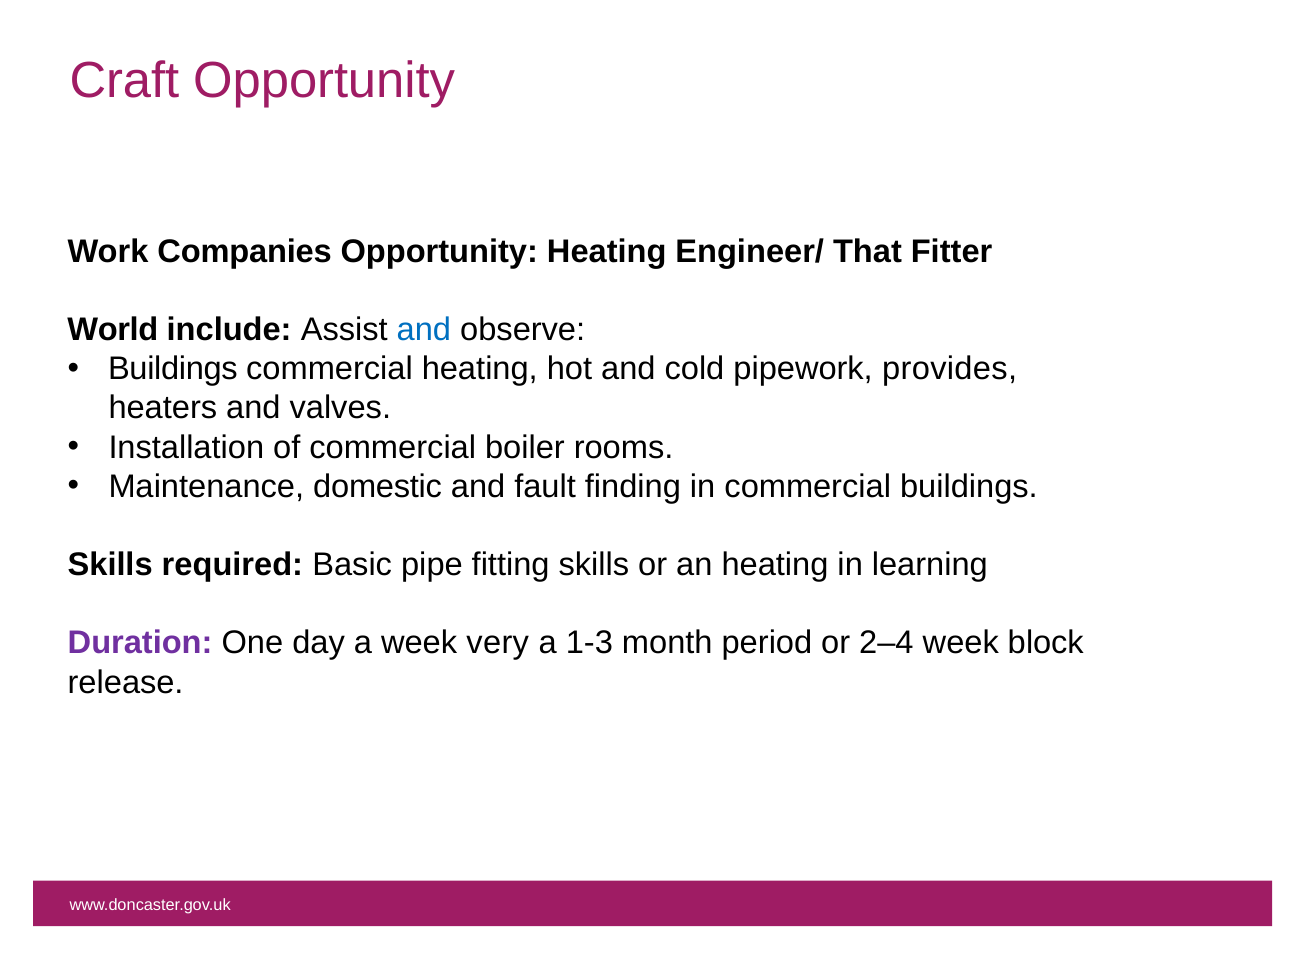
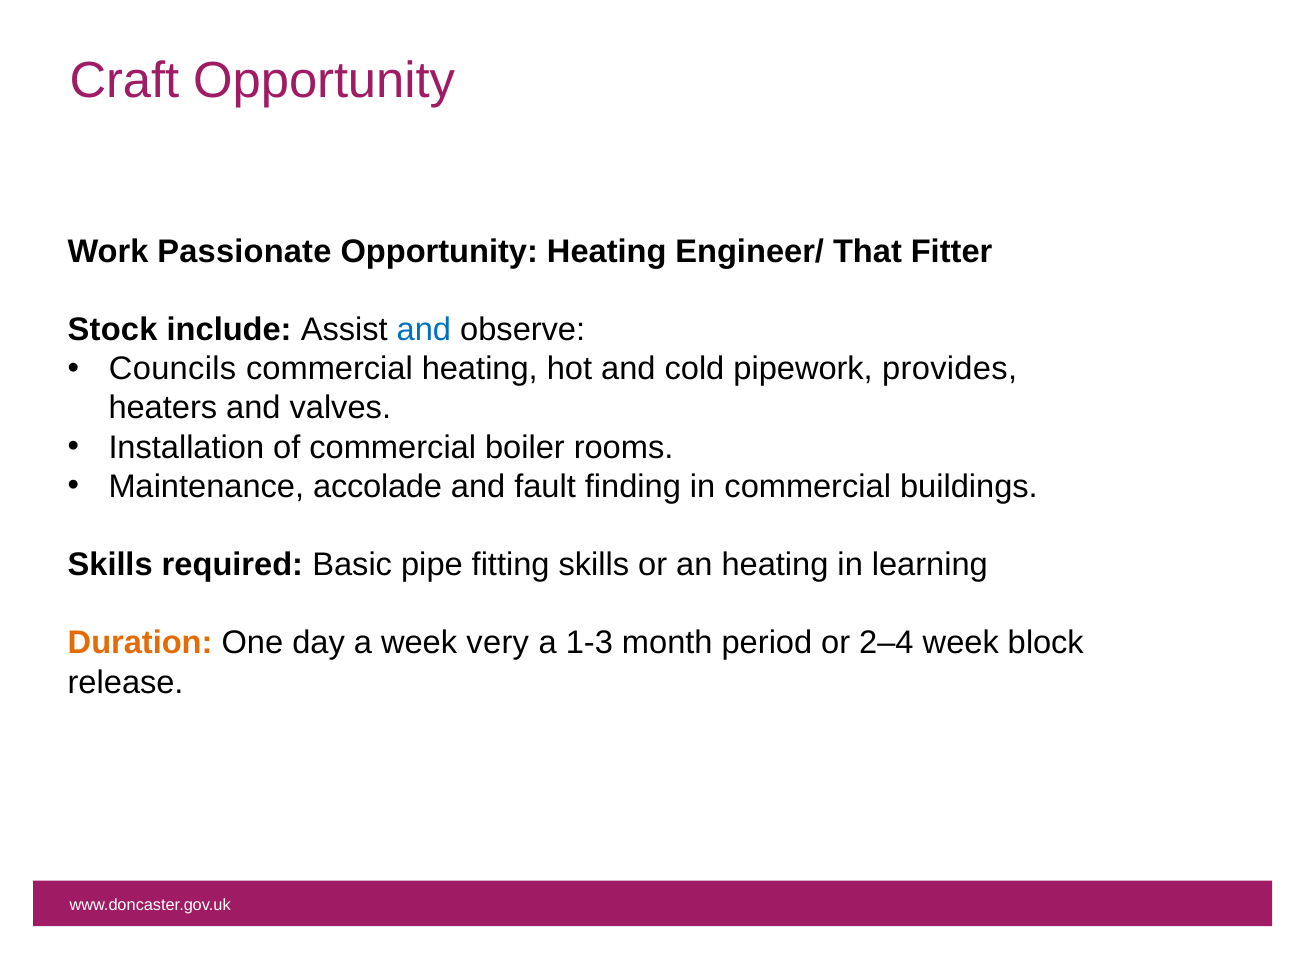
Companies: Companies -> Passionate (244, 252)
World: World -> Stock (113, 330)
Buildings: Buildings -> Councils (173, 369)
domestic: domestic -> accolade (378, 486)
Duration colour: purple -> orange (140, 643)
